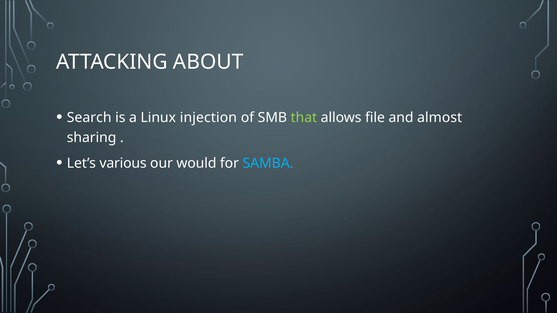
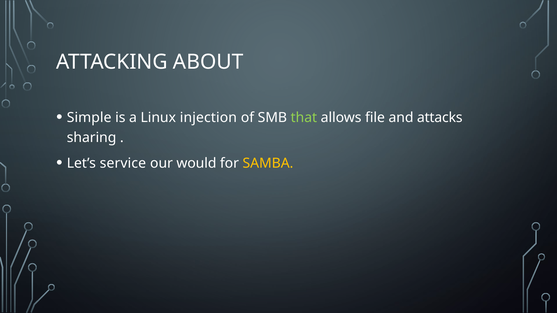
Search: Search -> Simple (89, 118)
almost: almost -> attacks (440, 118)
various: various -> service (123, 163)
SAMBA colour: light blue -> yellow (268, 163)
